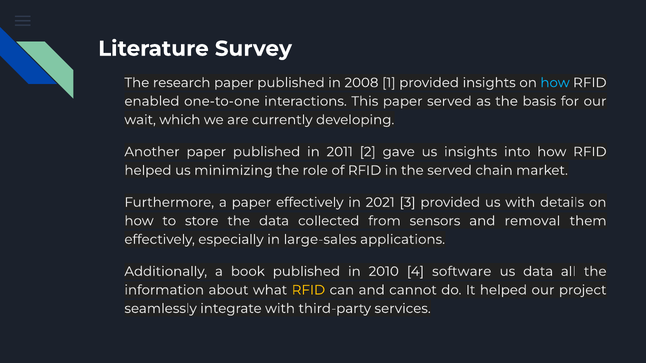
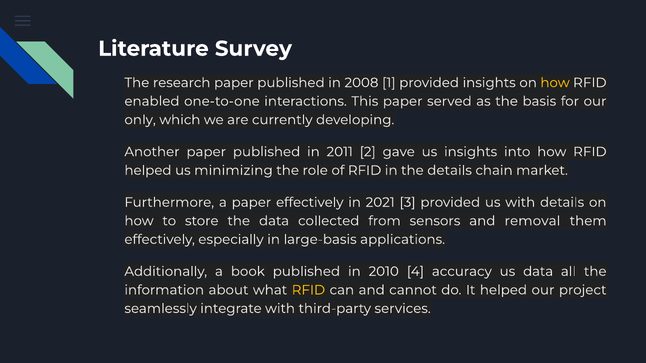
how colour: light blue -> yellow (555, 83)
wait: wait -> only (140, 120)
the served: served -> details (450, 171)
large-sales: large-sales -> large-basis (320, 240)
software: software -> accuracy (462, 272)
